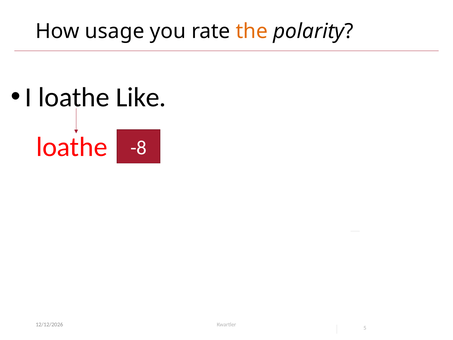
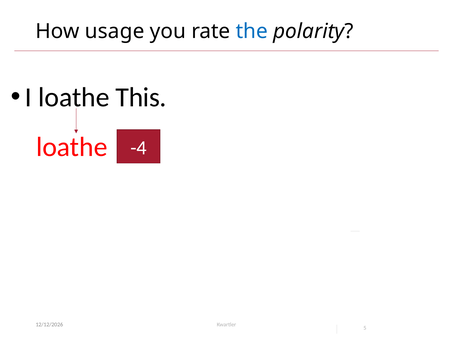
the colour: orange -> blue (252, 31)
Like: Like -> This (141, 97)
-8: -8 -> -4 (139, 148)
